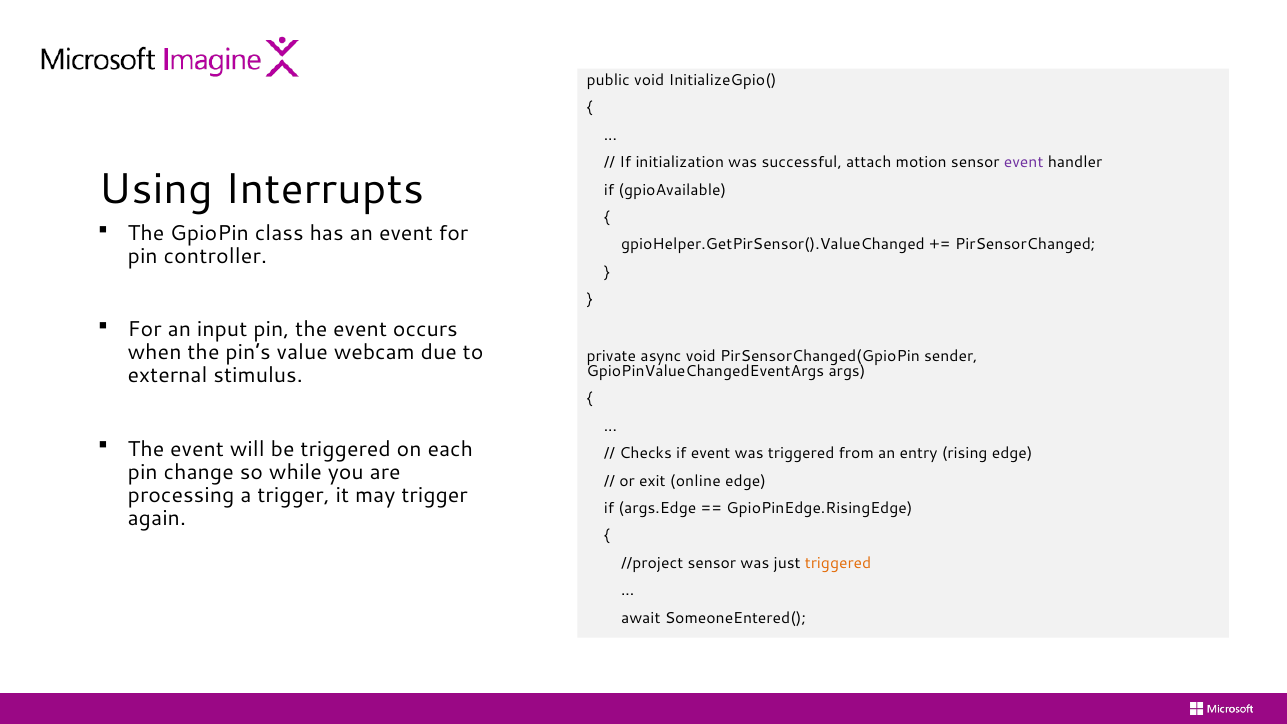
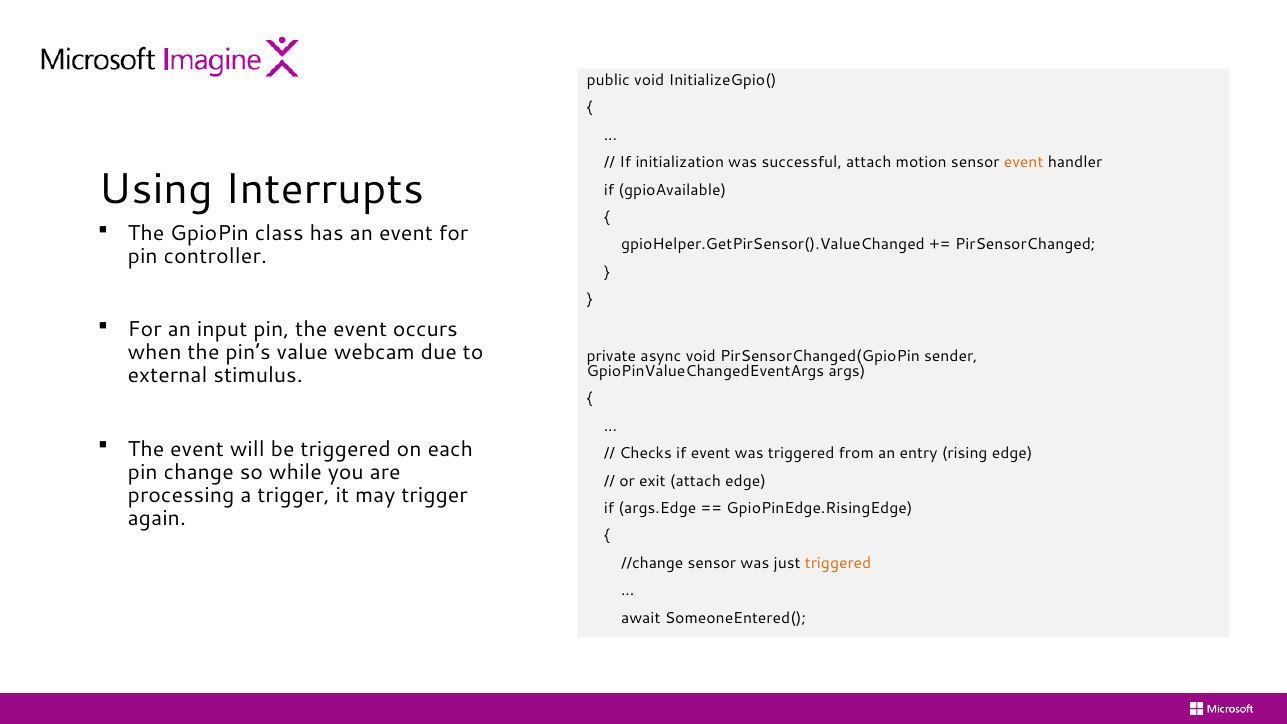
event colour: purple -> orange (1024, 163)
exit online: online -> attach (695, 481)
//project: //project -> //change (652, 563)
